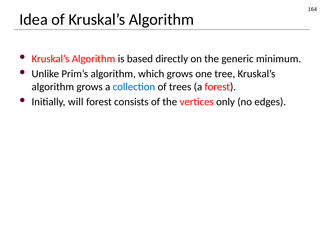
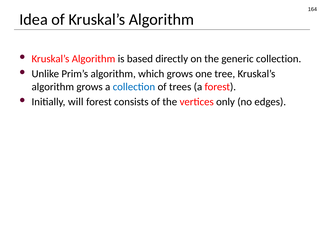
generic minimum: minimum -> collection (279, 59)
